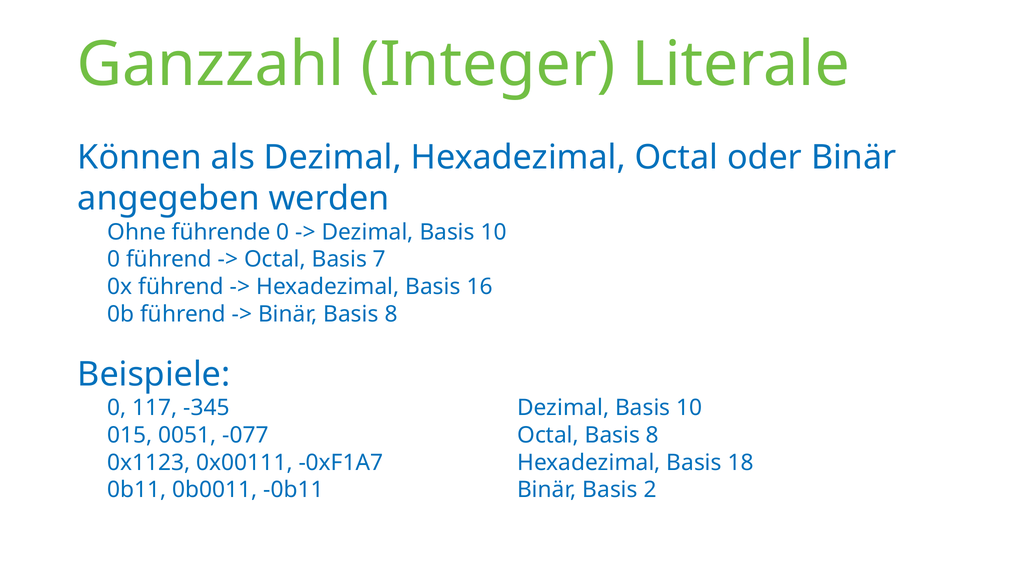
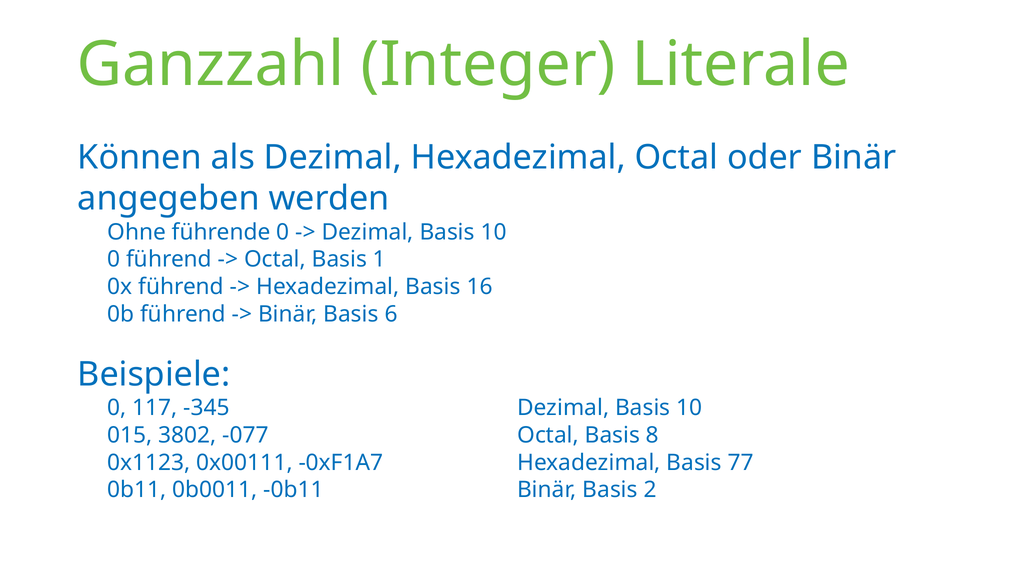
7: 7 -> 1 (379, 260)
Binär Basis 8: 8 -> 6 (391, 314)
0051: 0051 -> 3802 (187, 436)
18: 18 -> 77 (741, 463)
